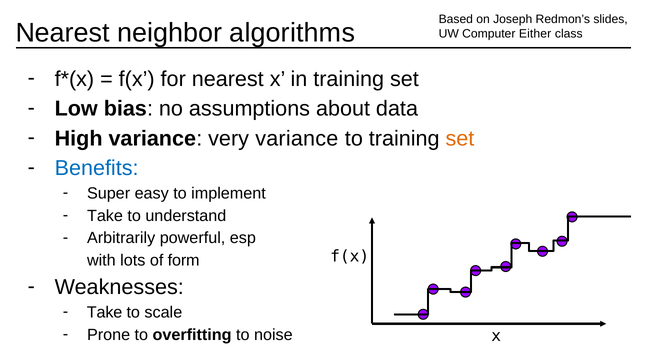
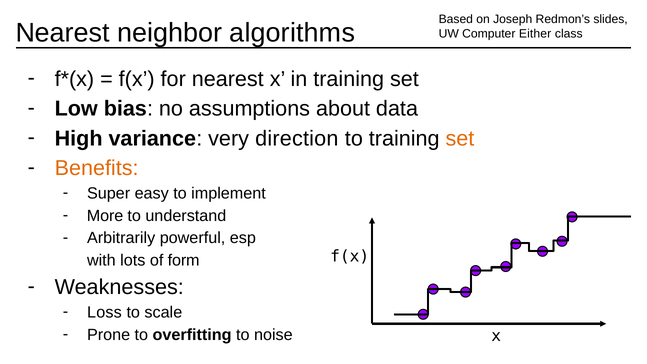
very variance: variance -> direction (297, 138)
Benefits colour: blue -> orange (97, 168)
Take: Take -> More (105, 216)
Take: Take -> Loss (104, 312)
